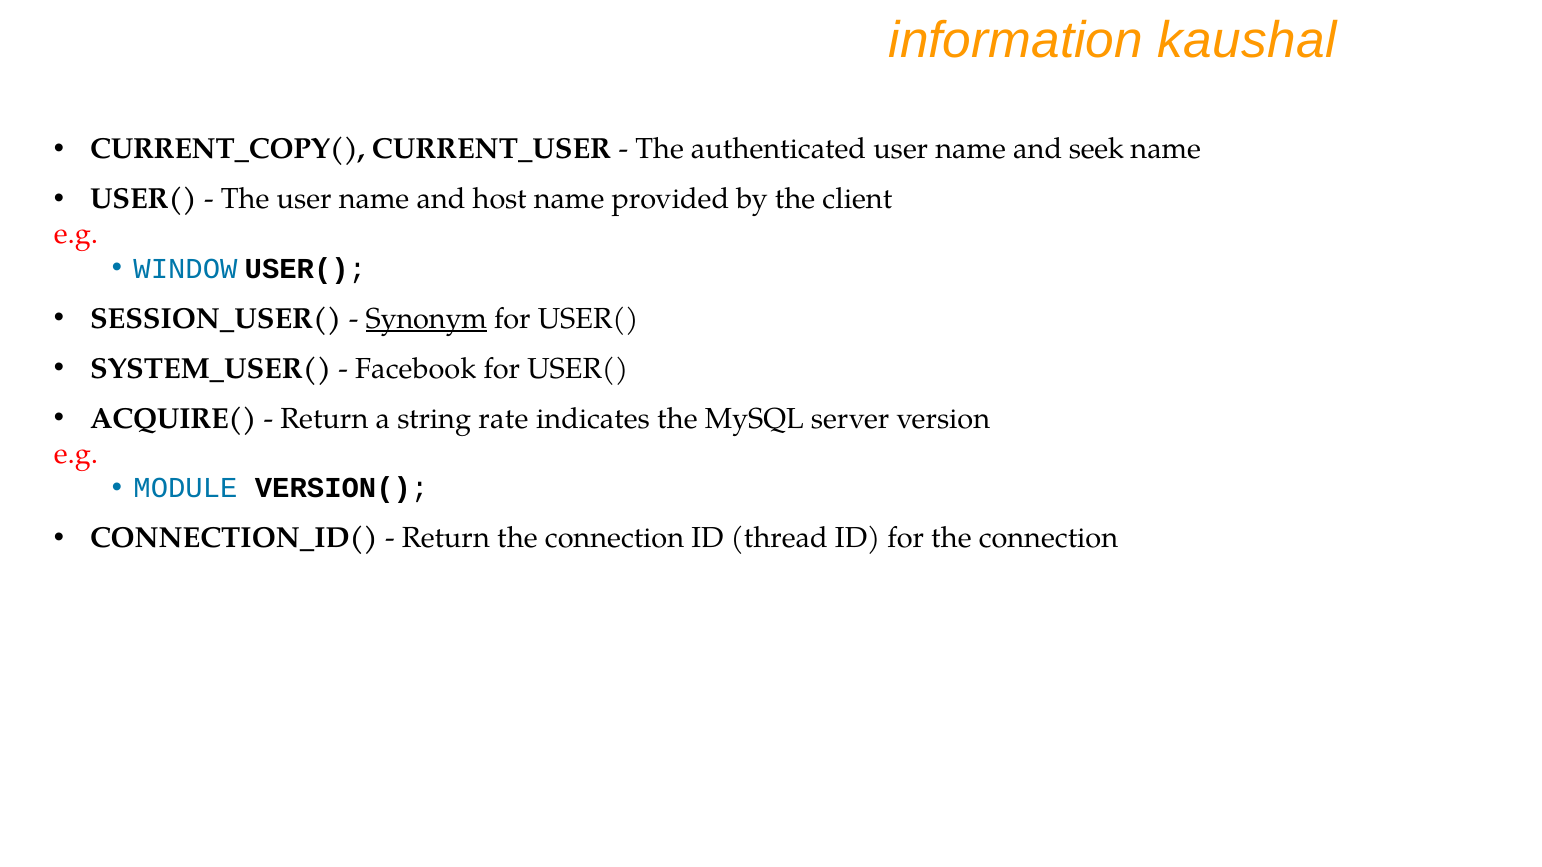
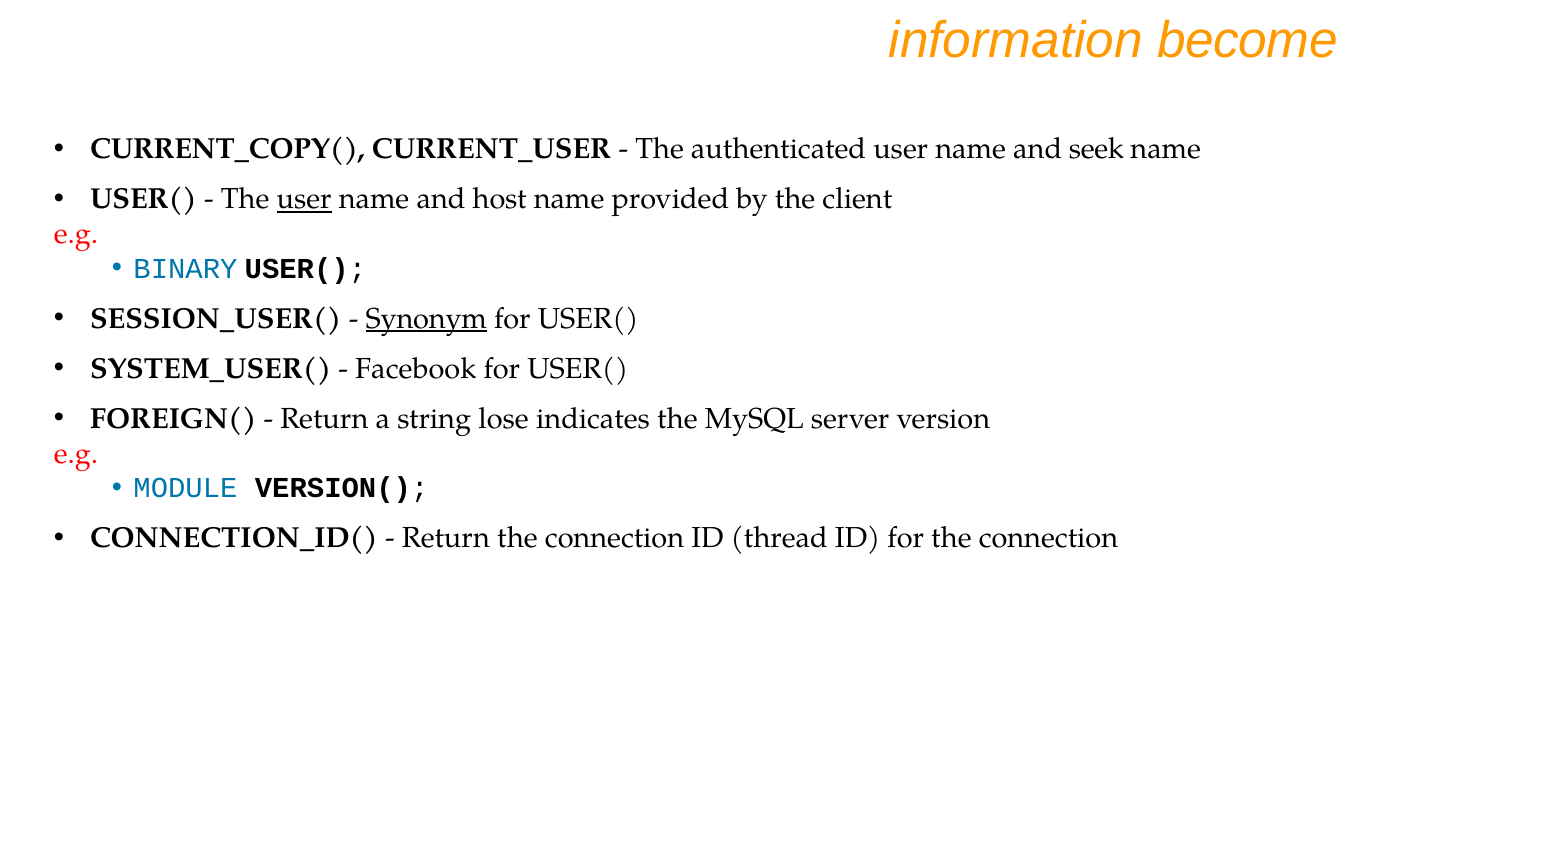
kaushal: kaushal -> become (1247, 40)
user underline: none -> present (304, 199)
WINDOW: WINDOW -> BINARY (185, 269)
ACQUIRE(: ACQUIRE( -> FOREIGN( (173, 419)
rate: rate -> lose (504, 419)
